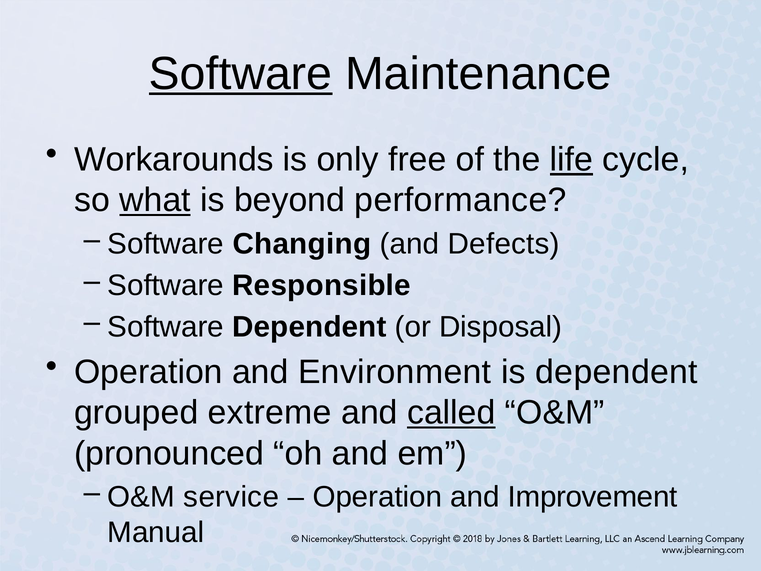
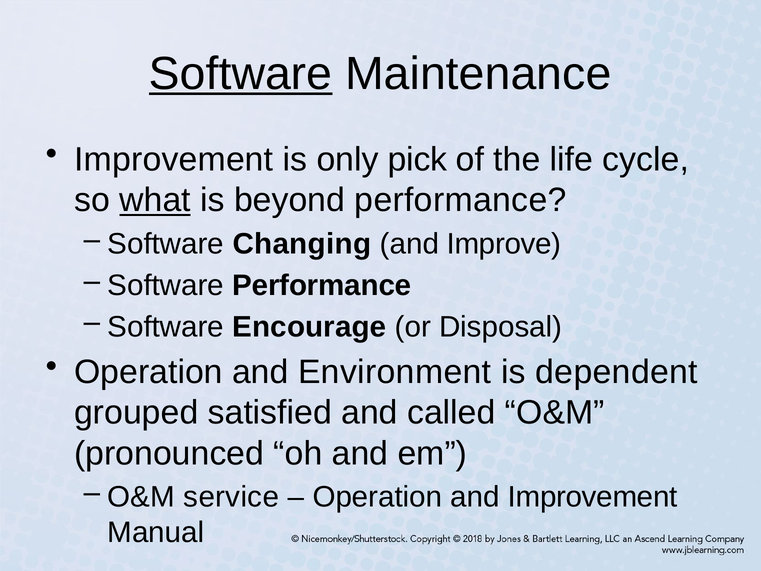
Workarounds: Workarounds -> Improvement (174, 160)
free: free -> pick (417, 160)
life underline: present -> none (571, 160)
Defects: Defects -> Improve (504, 244)
Software Responsible: Responsible -> Performance (322, 285)
Software Dependent: Dependent -> Encourage (309, 327)
extreme: extreme -> satisfied (270, 413)
called underline: present -> none (451, 413)
